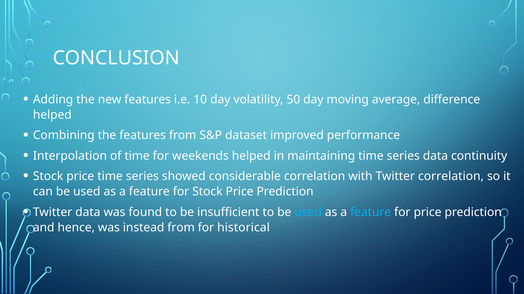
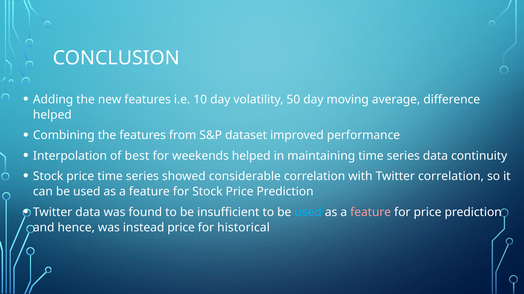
of time: time -> best (137, 156)
feature colour: light blue -> pink (371, 213)
instead from: from -> price (181, 228)
